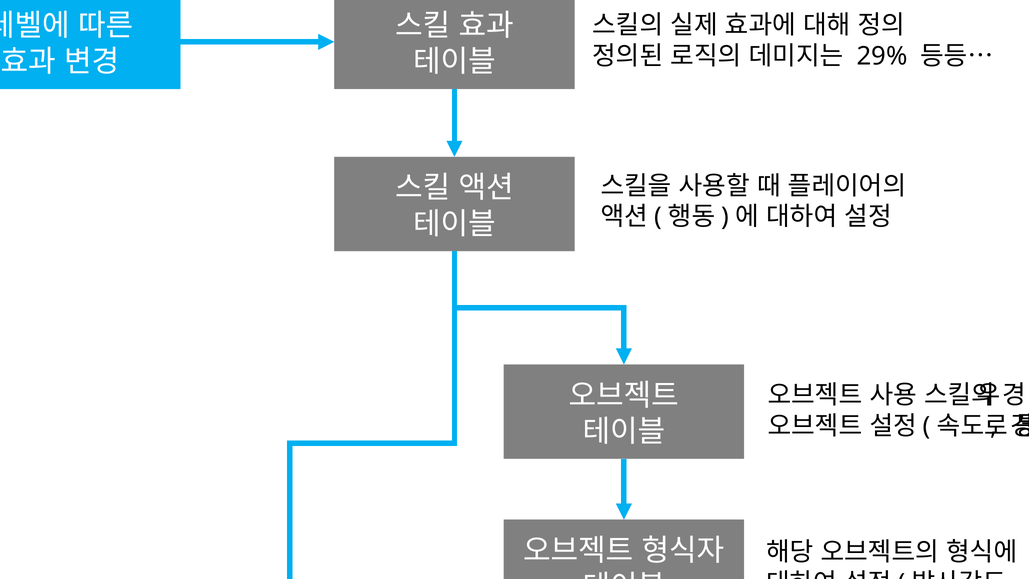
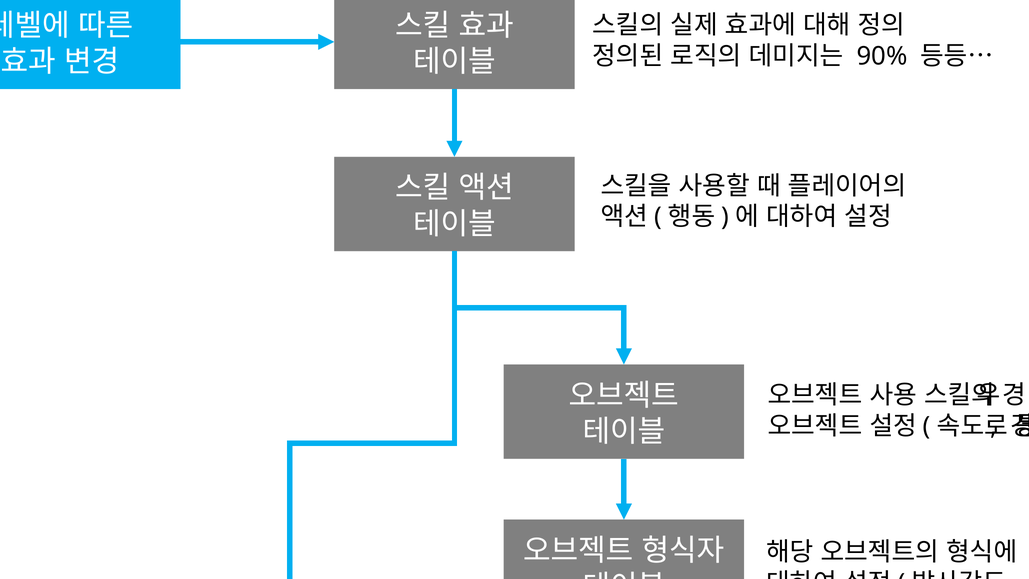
29%: 29% -> 90% (882, 56)
